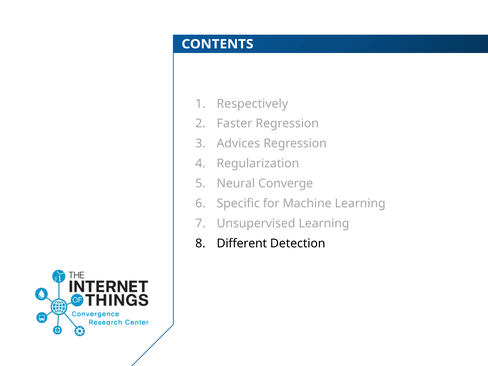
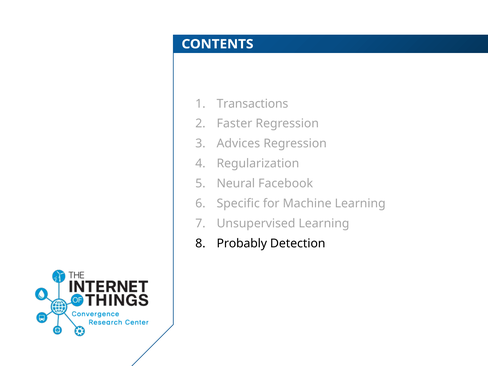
Respectively: Respectively -> Transactions (252, 104)
Converge: Converge -> Facebook (286, 183)
Different: Different -> Probably (242, 243)
